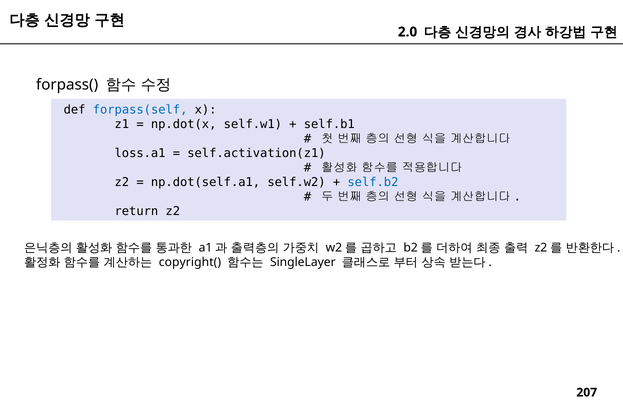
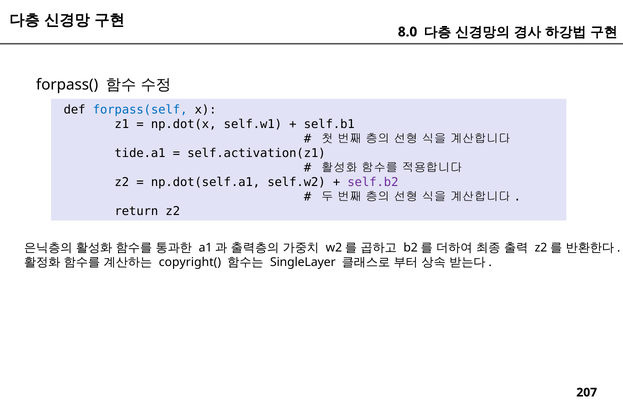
2.0: 2.0 -> 8.0 (408, 32)
loss.a1: loss.a1 -> tide.a1 (140, 153)
self.b2 colour: blue -> purple (373, 182)
